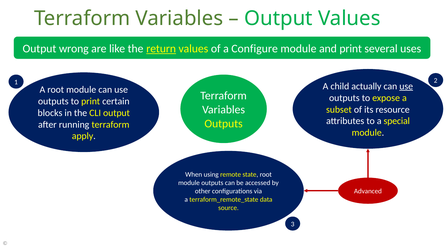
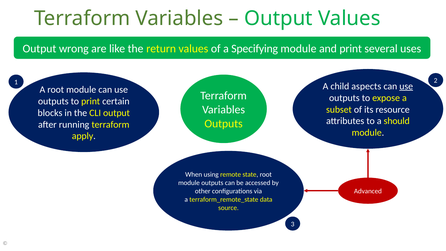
return underline: present -> none (161, 49)
Configure: Configure -> Specifying (255, 49)
actually: actually -> aspects (366, 86)
special: special -> should (397, 121)
